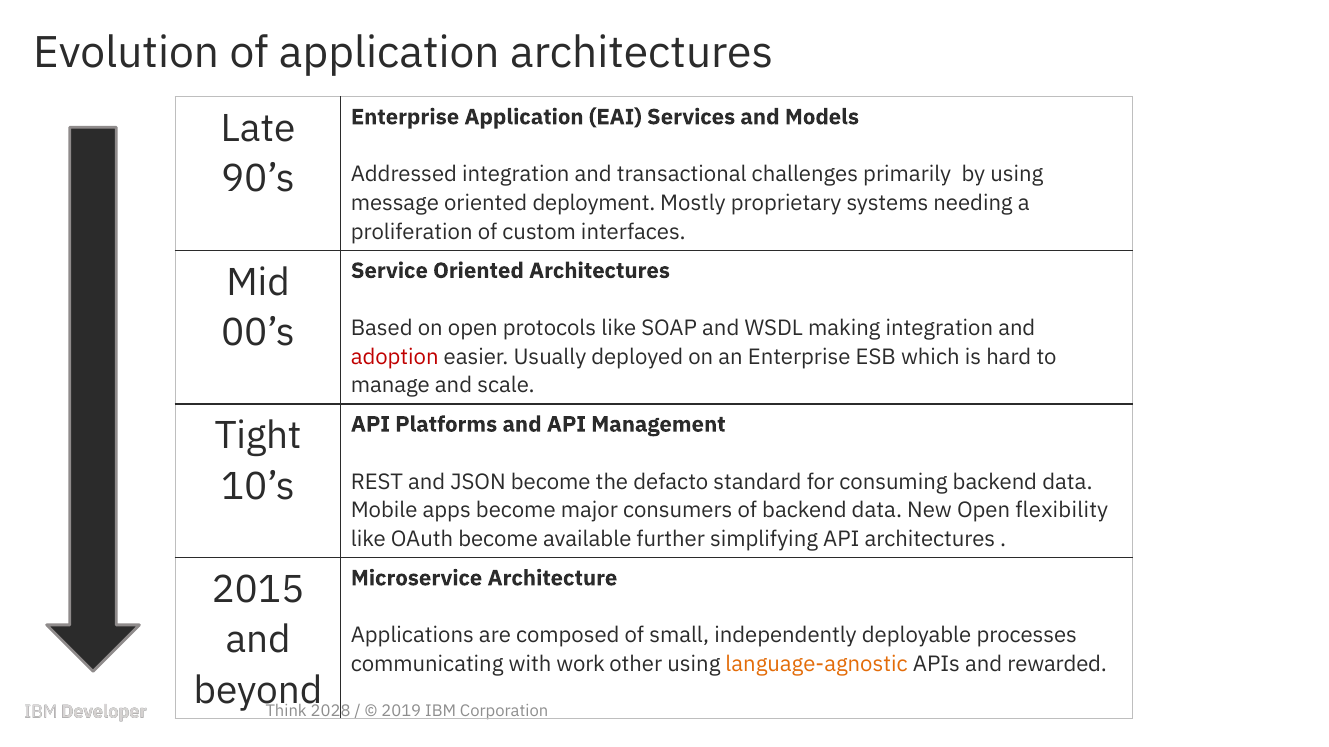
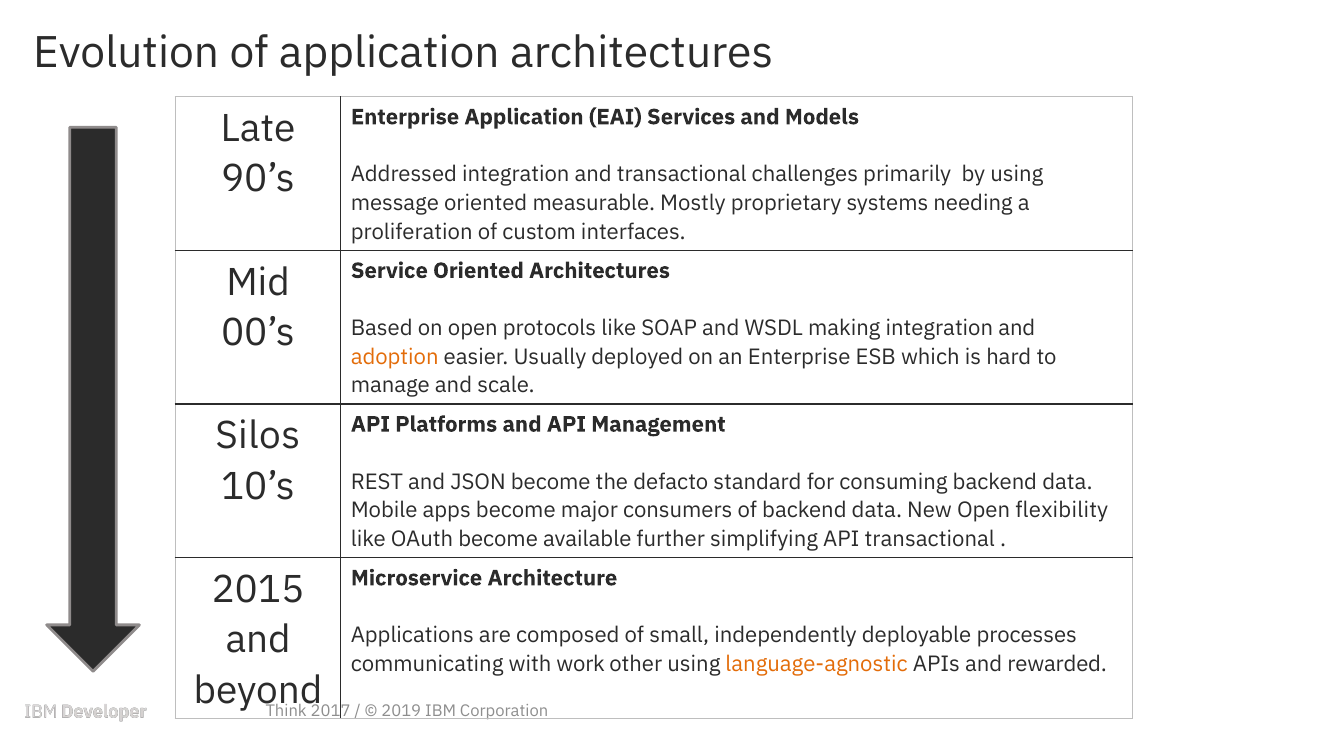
deployment: deployment -> measurable (594, 203)
adoption colour: red -> orange (395, 357)
Tight: Tight -> Silos (258, 436)
API architectures: architectures -> transactional (930, 540)
2028: 2028 -> 2017 (331, 712)
